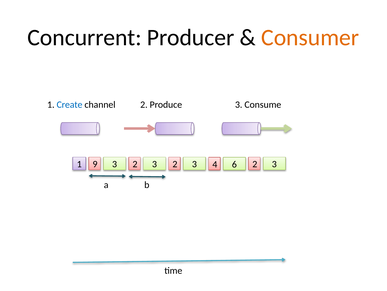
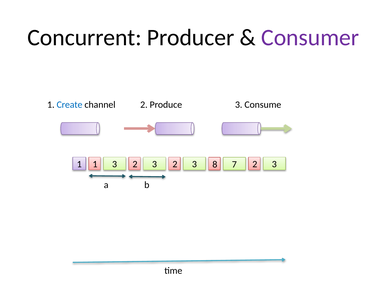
Consumer colour: orange -> purple (310, 37)
1 9: 9 -> 1 (95, 164)
4: 4 -> 8 (215, 164)
6: 6 -> 7 (234, 164)
